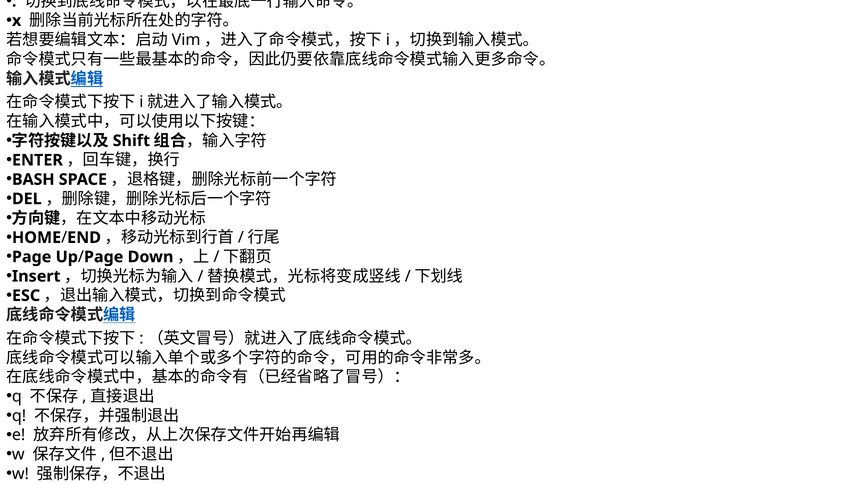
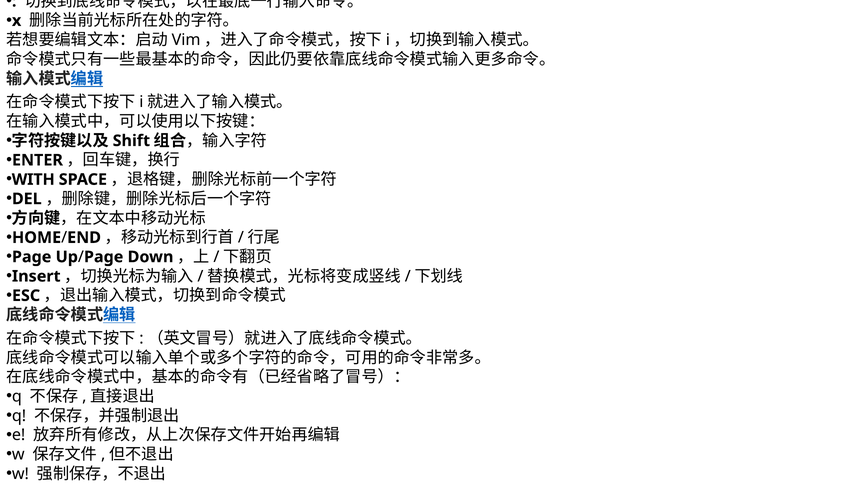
BASH: BASH -> WITH (33, 180)
